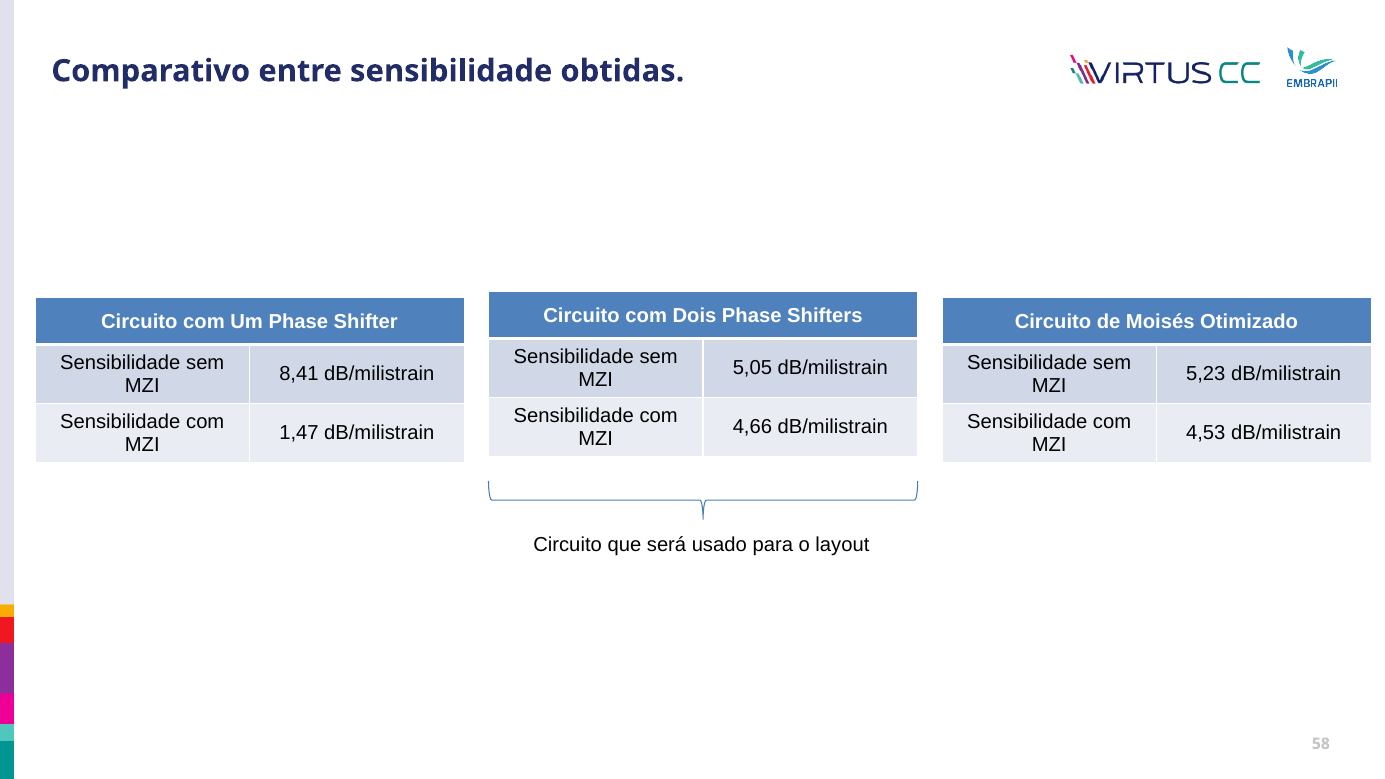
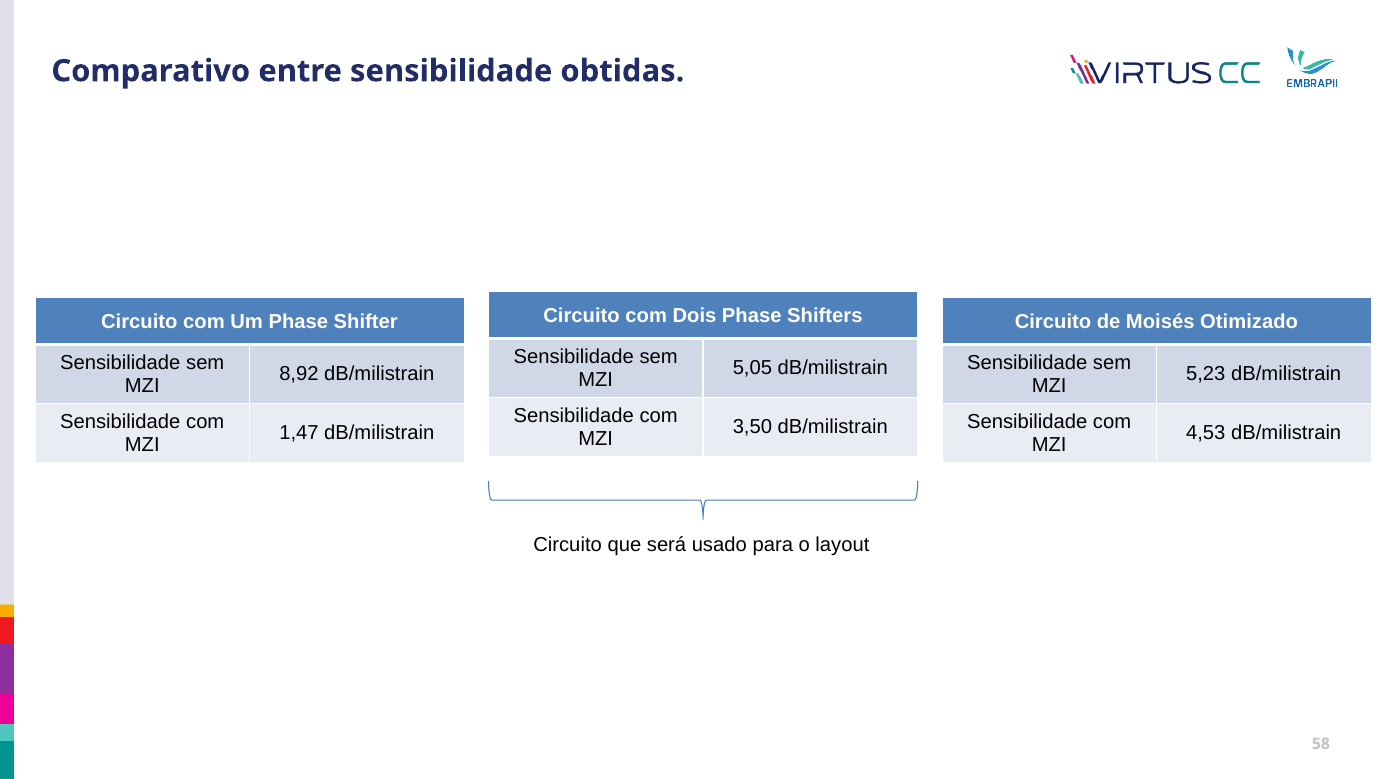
8,41: 8,41 -> 8,92 (299, 374)
4,66: 4,66 -> 3,50 (752, 427)
